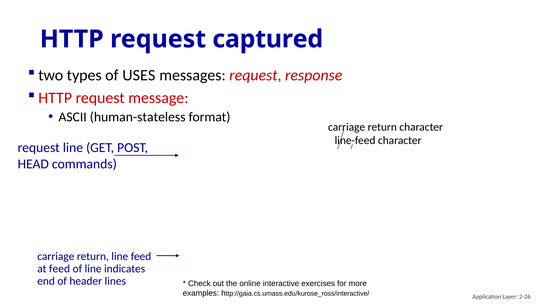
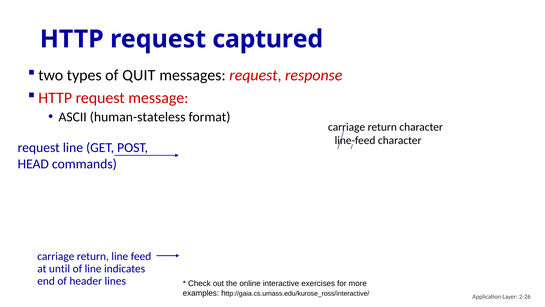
USES: USES -> QUIT (139, 75)
at feed: feed -> until (60, 268)
